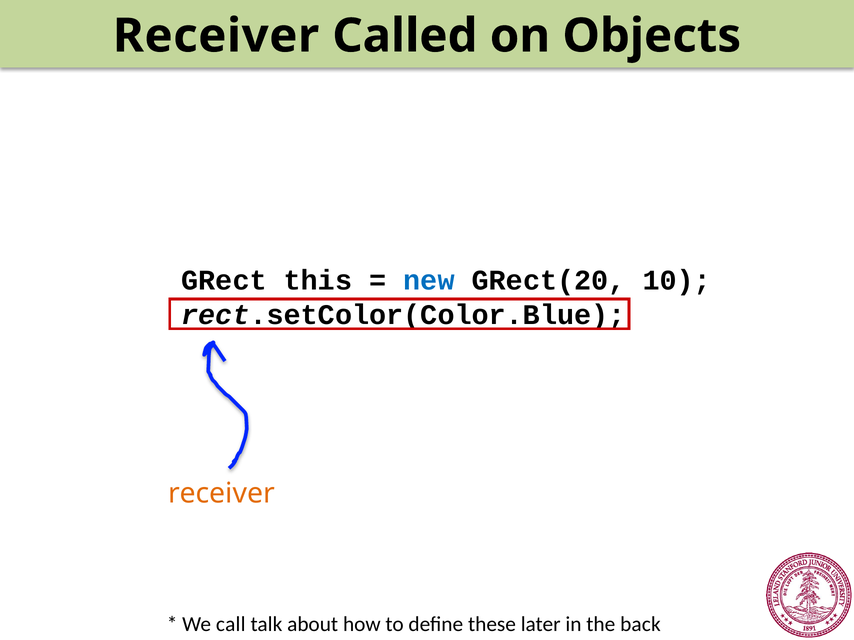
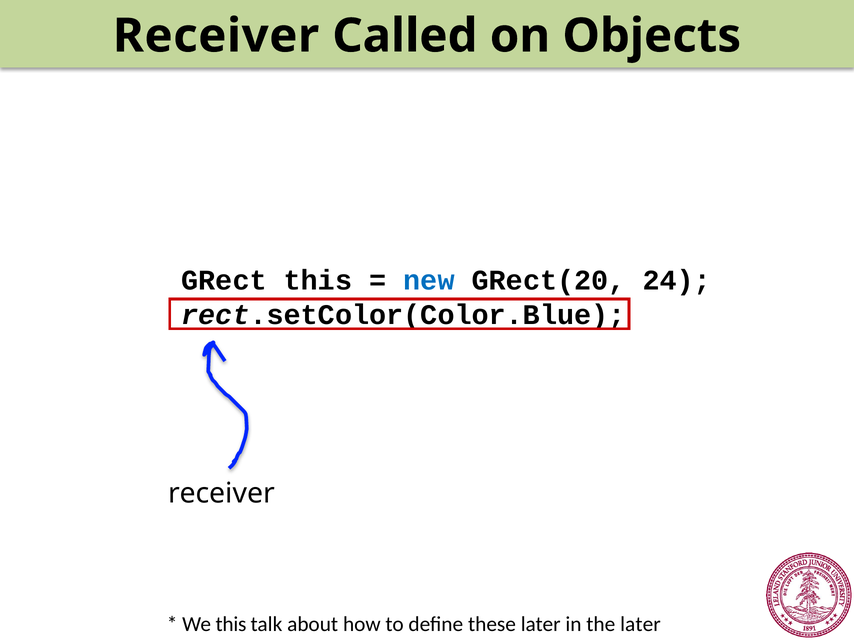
10: 10 -> 24 (677, 281)
receiver colour: orange -> black (222, 494)
We call: call -> this (231, 624)
the back: back -> later (640, 624)
